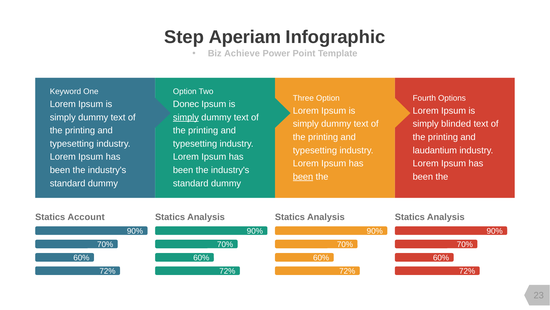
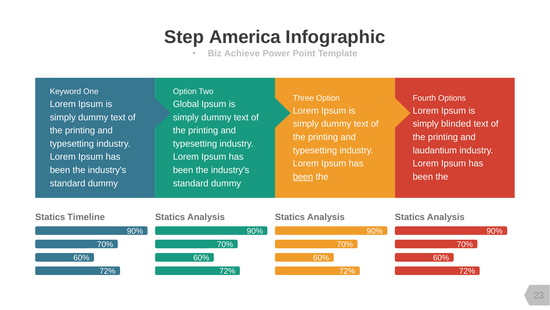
Aperiam: Aperiam -> America (245, 37)
Donec: Donec -> Global (186, 104)
simply underline: present -> none (186, 117)
Account: Account -> Timeline (86, 217)
